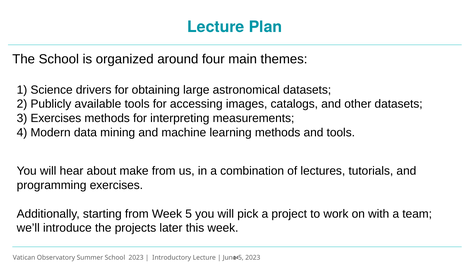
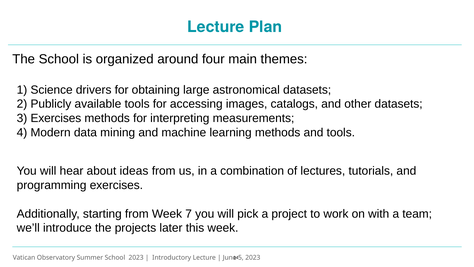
make: make -> ideas (134, 171)
Week 5: 5 -> 7 (189, 213)
